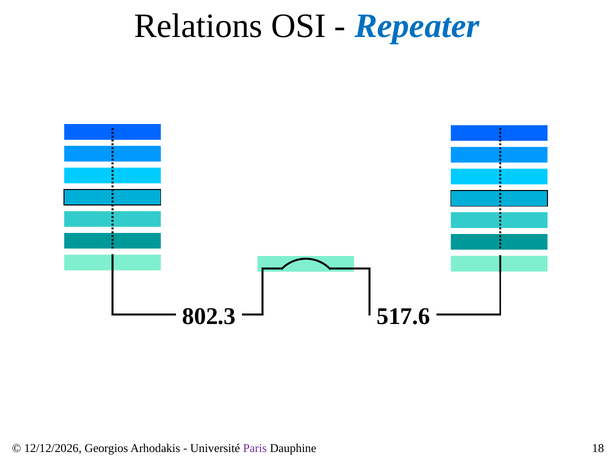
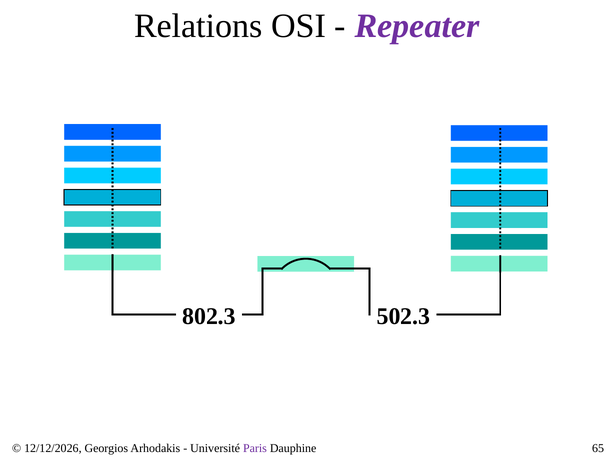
Repeater colour: blue -> purple (417, 26)
517.6: 517.6 -> 502.3 (403, 316)
18: 18 -> 65 (598, 448)
